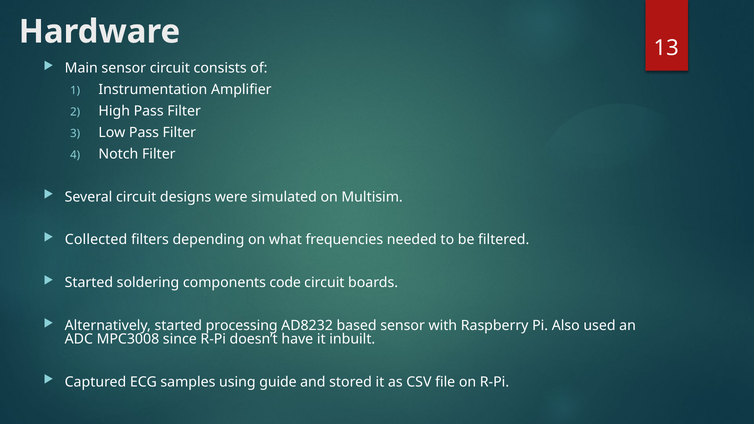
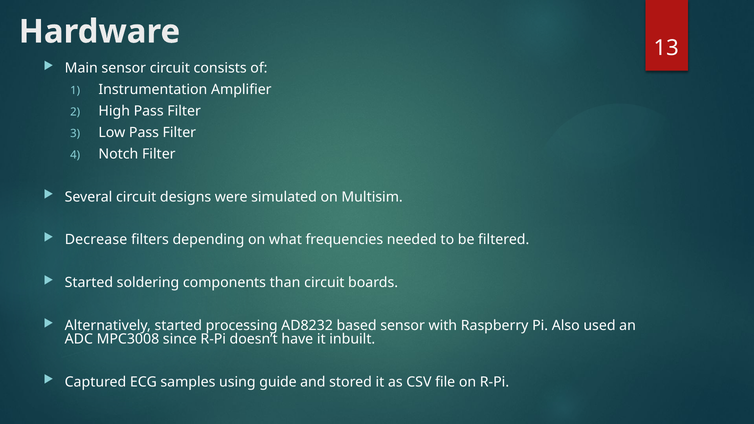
Collected: Collected -> Decrease (96, 240)
code: code -> than (285, 283)
